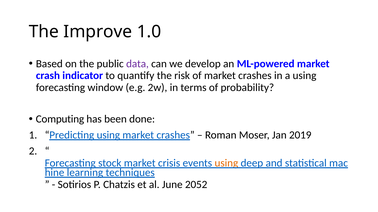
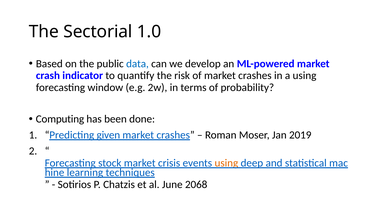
Improve: Improve -> Sectorial (98, 32)
data colour: purple -> blue (137, 64)
Predicting using: using -> given (108, 135)
2052: 2052 -> 2068 (196, 185)
